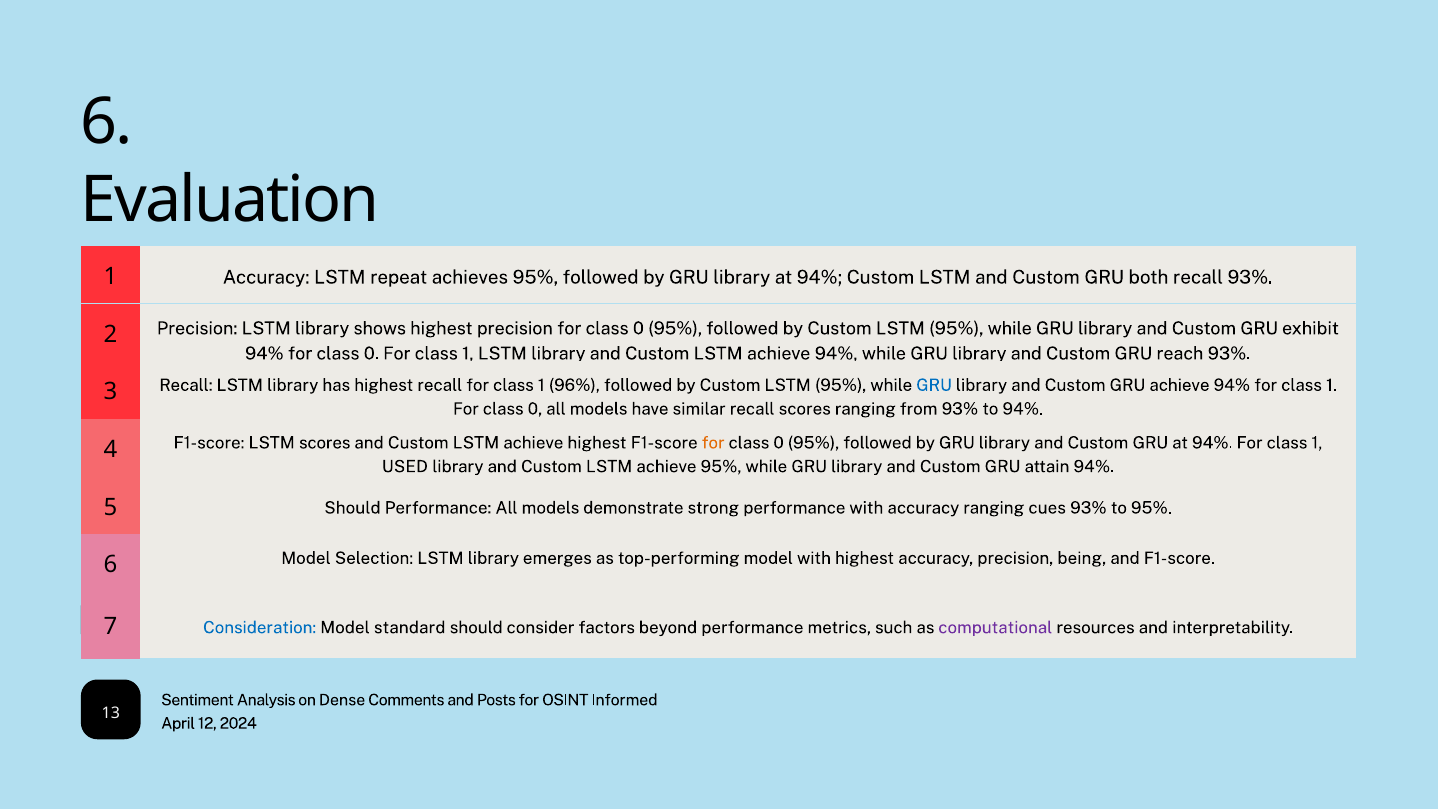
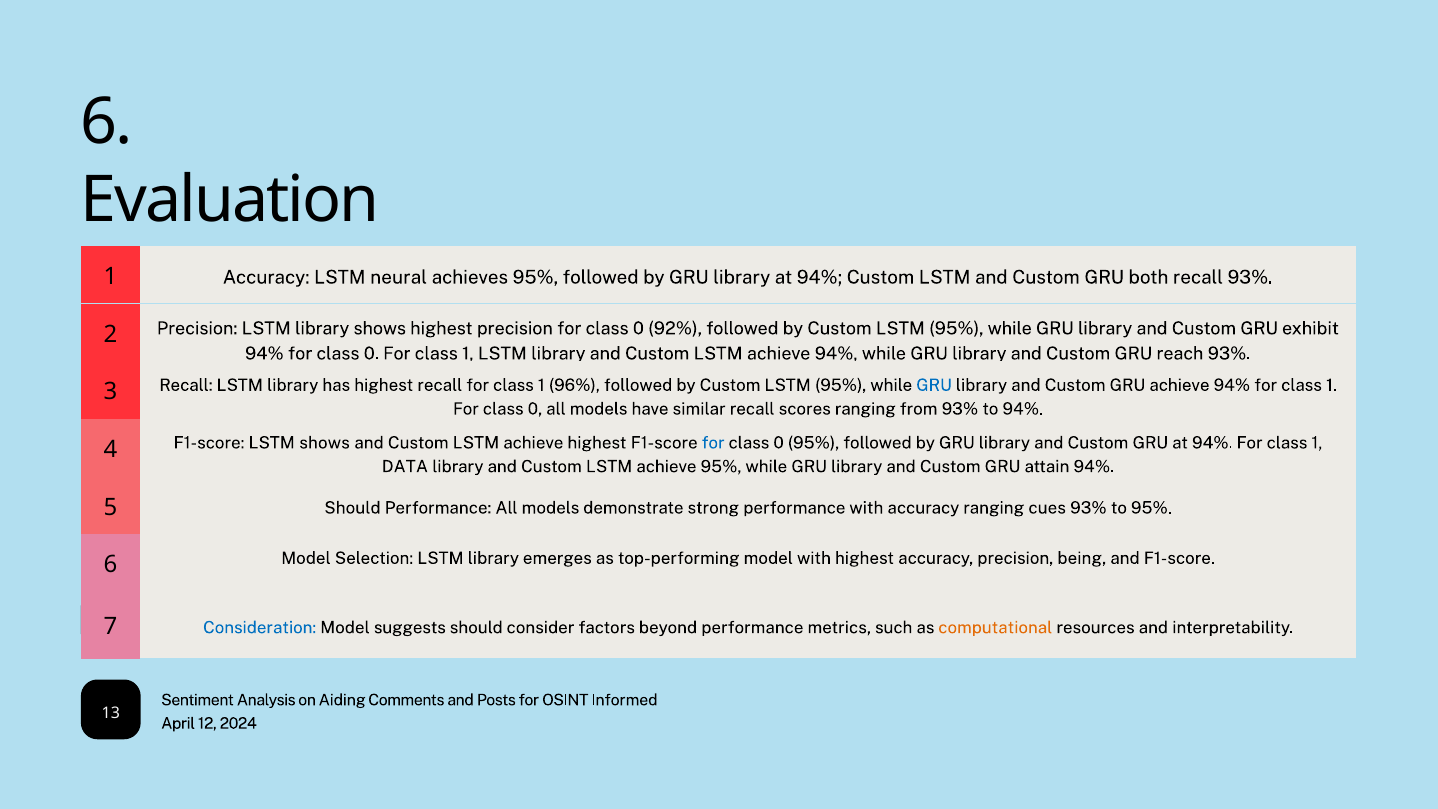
repeat: repeat -> neural (399, 277)
95%: 95% -> 92% (675, 328)
LSTM scores: scores -> shows (325, 443)
for colour: orange -> blue (713, 443)
USED: USED -> DATA (405, 467)
standard: standard -> suggests (410, 628)
computational colour: purple -> orange (995, 628)
Dense: Dense -> Aiding (342, 700)
